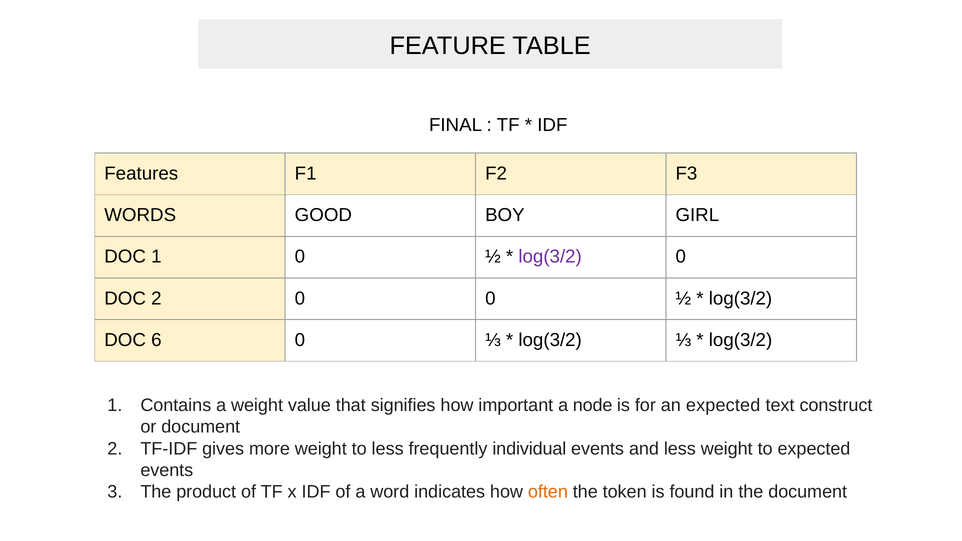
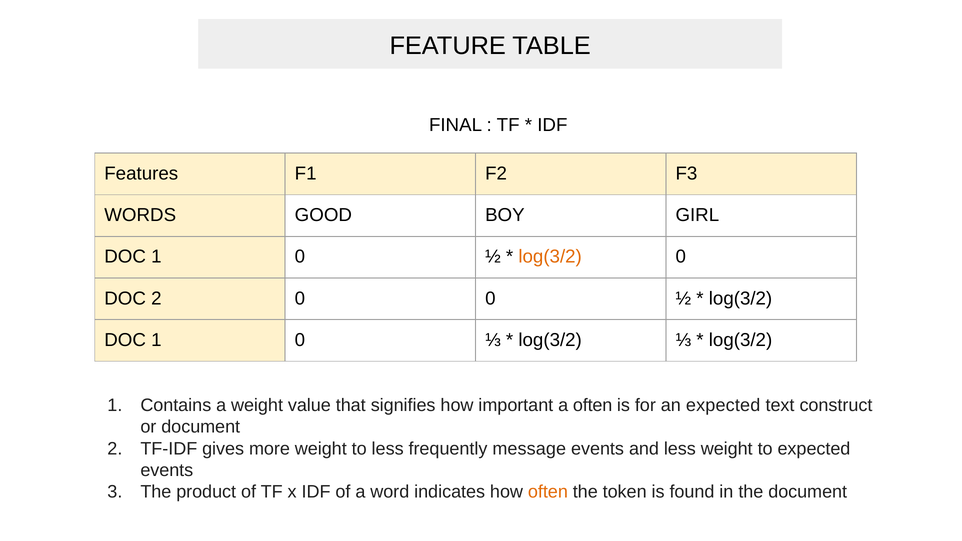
log(3/2 colour: purple -> orange (550, 257)
6: 6 -> 1 (156, 340)
a node: node -> often (593, 405)
individual: individual -> message (529, 449)
